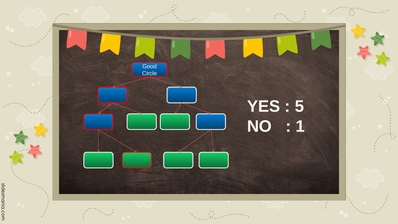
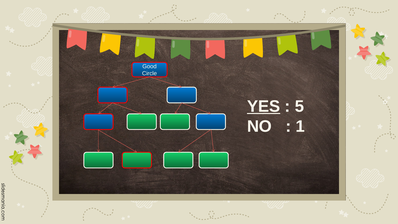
YES underline: none -> present (264, 106)
